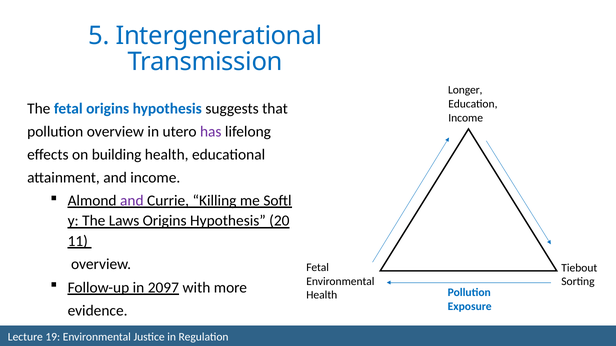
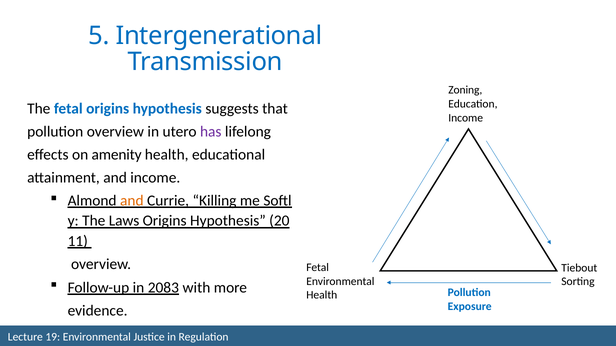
Longer: Longer -> Zoning (465, 90)
building: building -> amenity (117, 155)
and colour: purple -> orange (132, 201)
2097: 2097 -> 2083 (163, 288)
